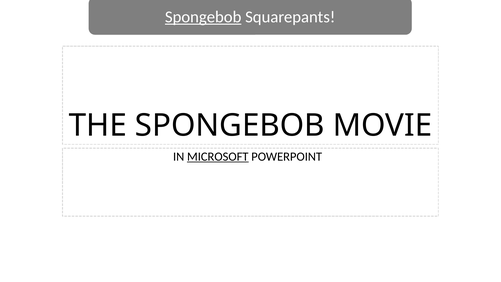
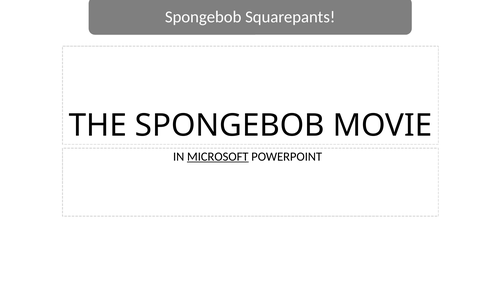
Spongebob underline: present -> none (203, 17)
